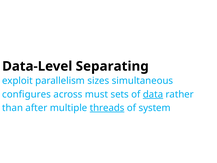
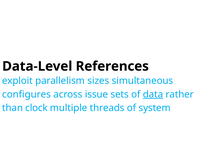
Separating: Separating -> References (112, 66)
must: must -> issue (96, 94)
after: after -> clock (36, 108)
threads underline: present -> none (107, 108)
